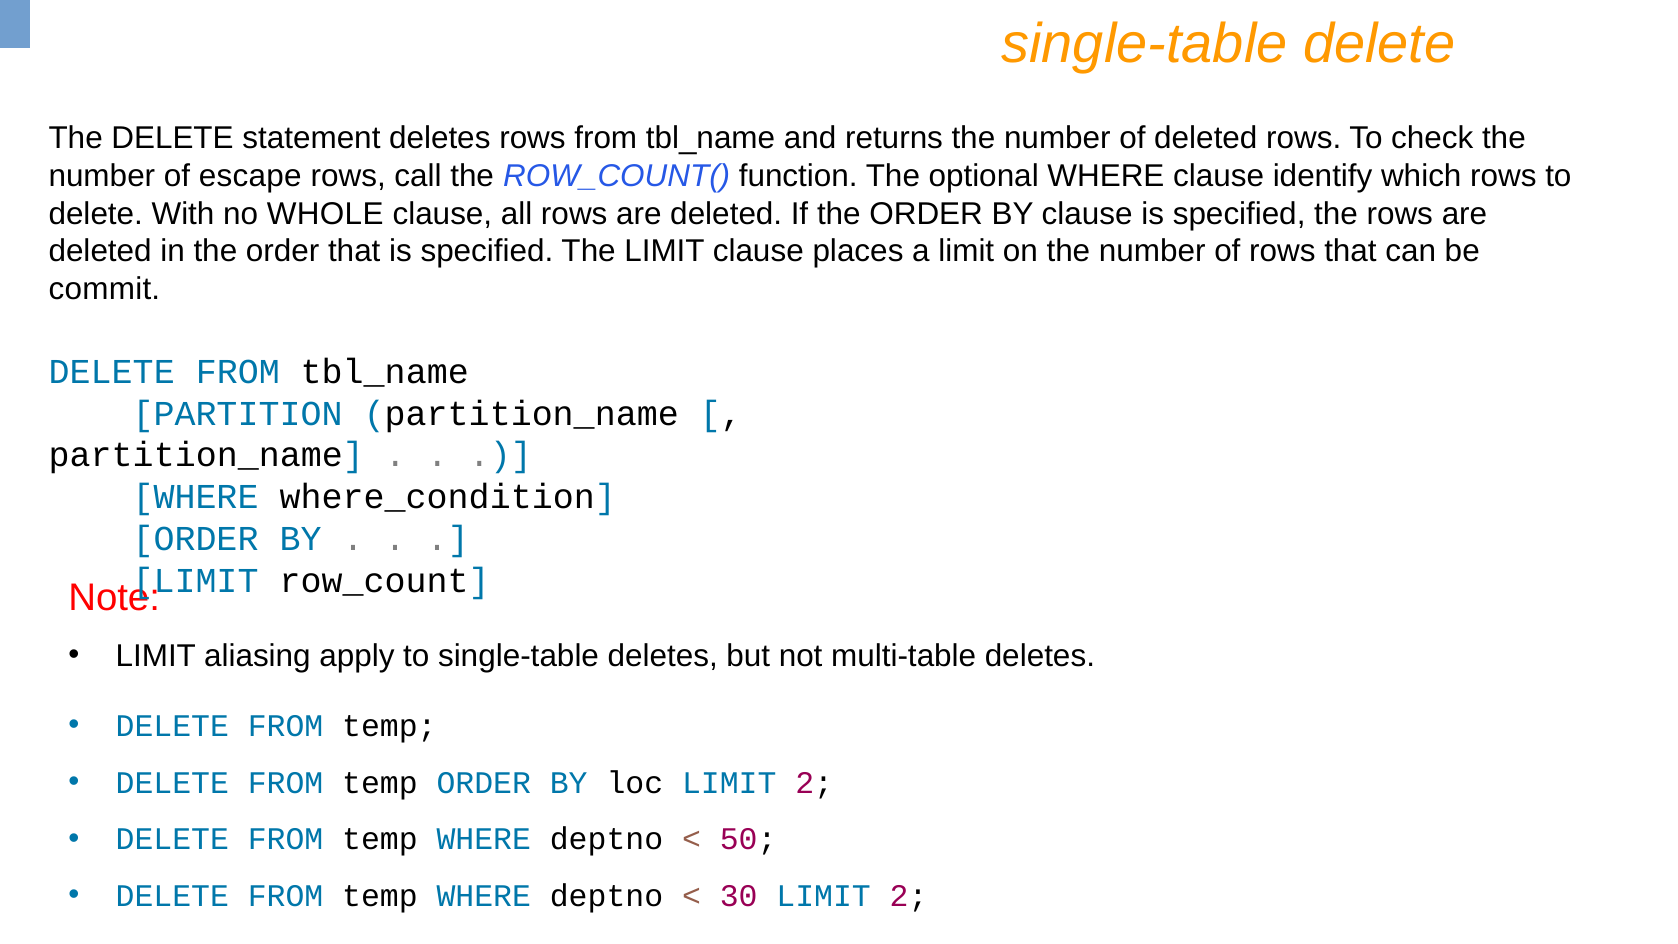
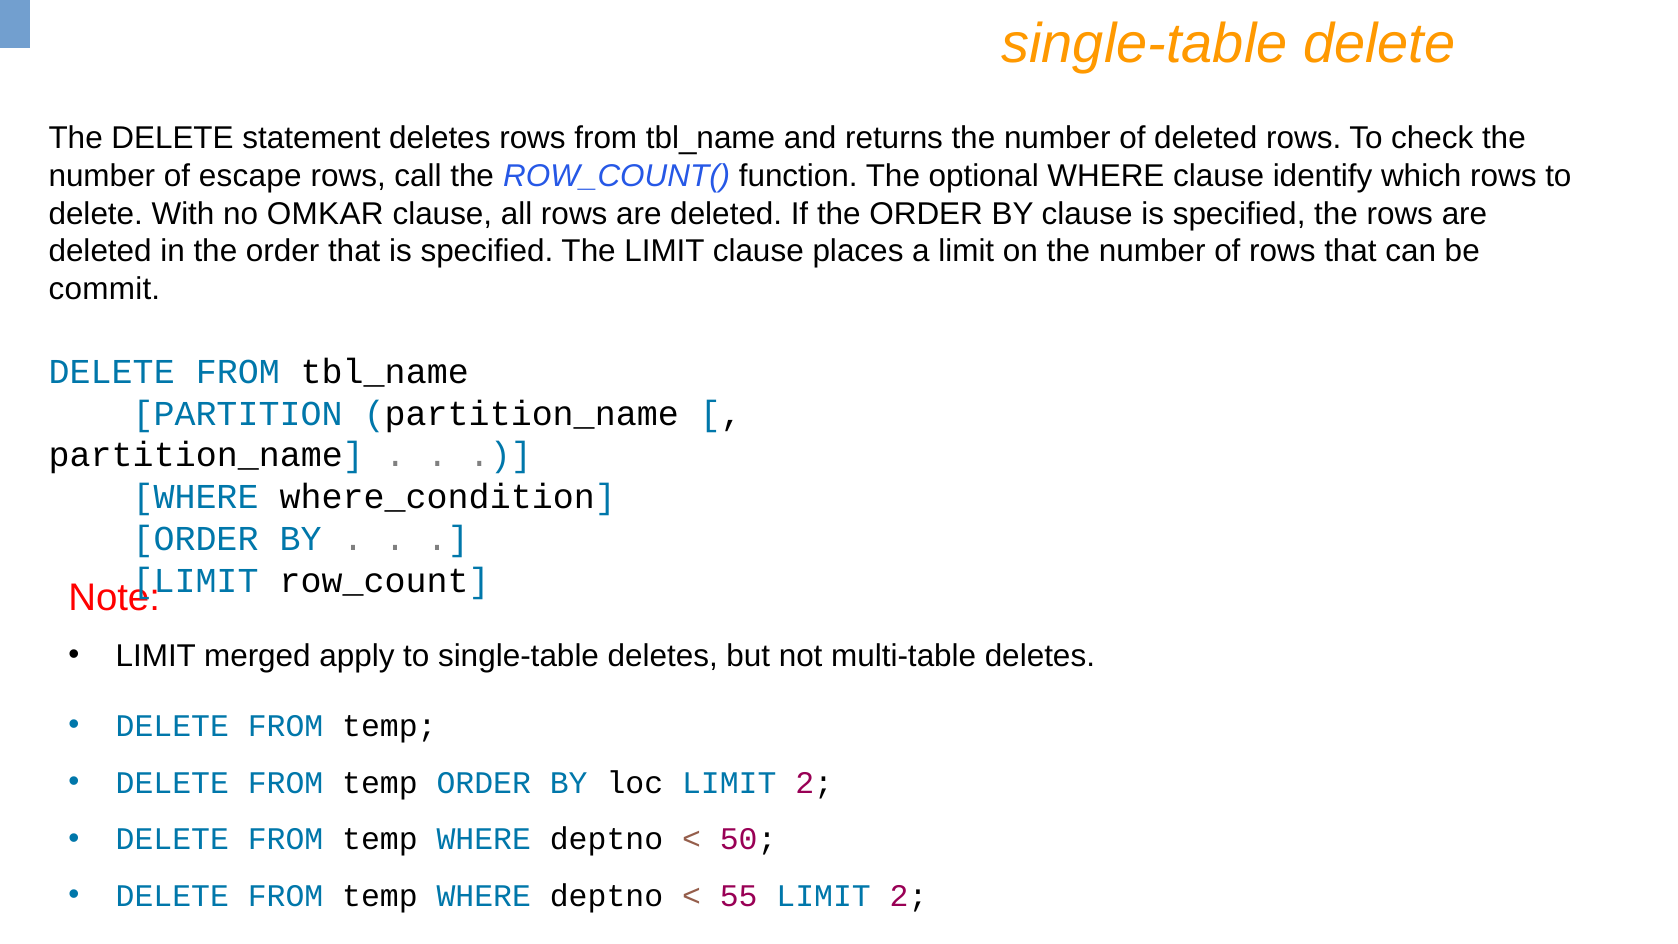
WHOLE: WHOLE -> OMKAR (325, 214)
aliasing: aliasing -> merged (257, 656)
30: 30 -> 55 (739, 896)
